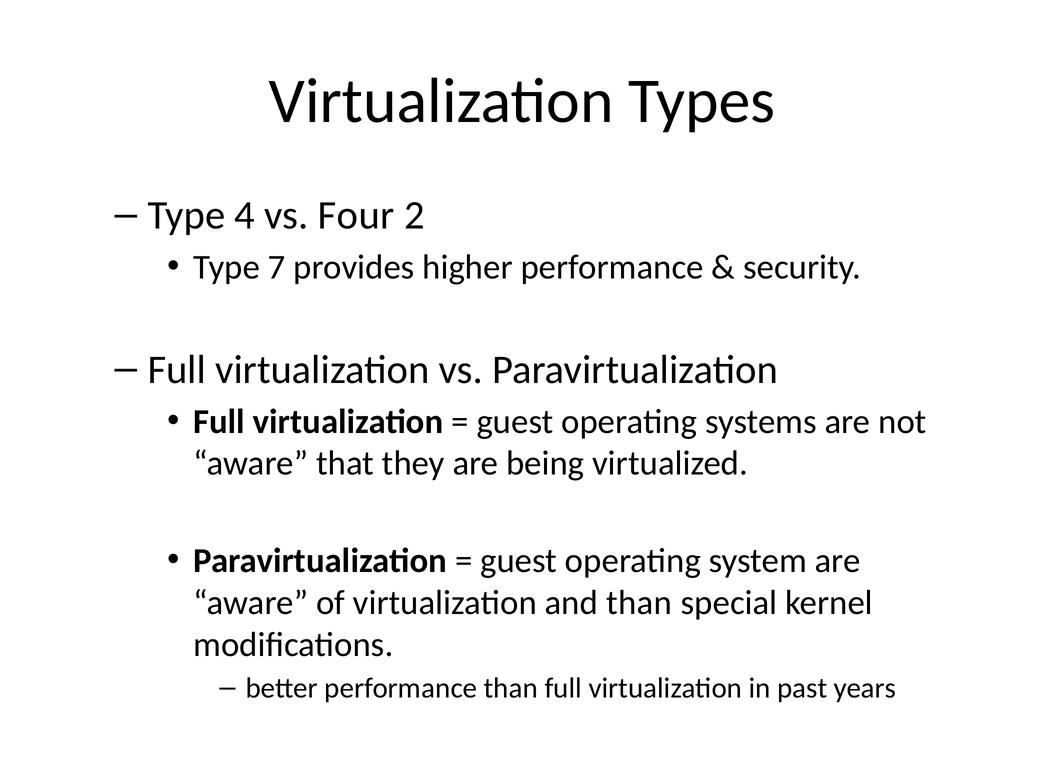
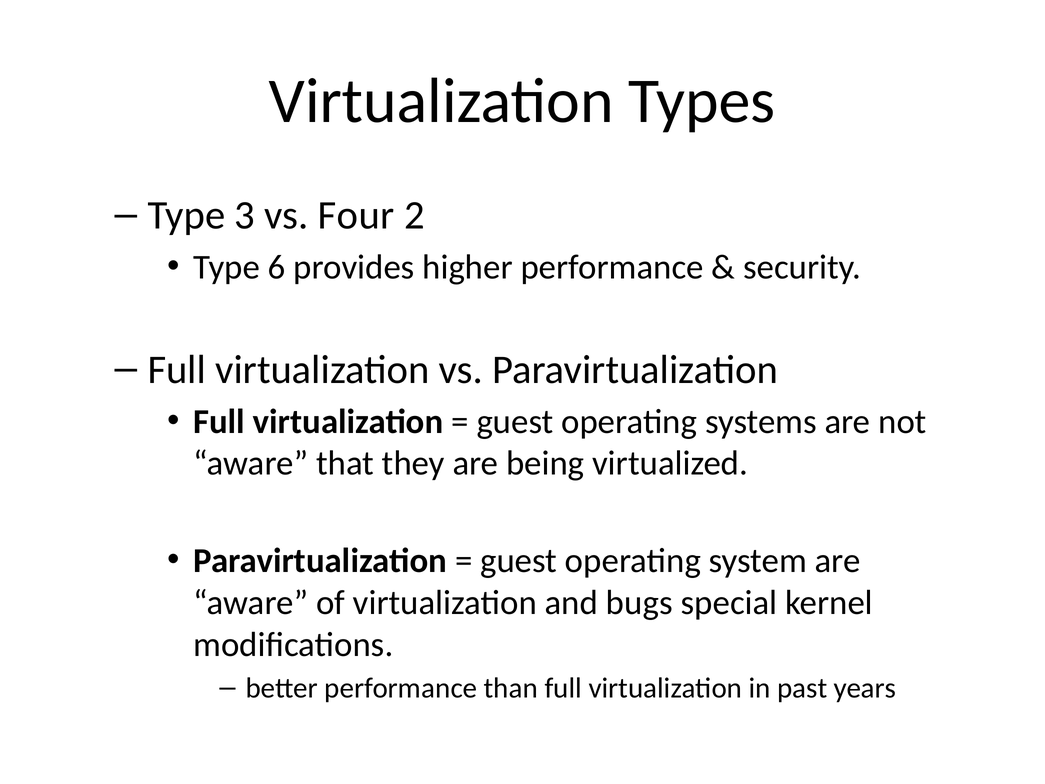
4: 4 -> 3 (245, 215)
7: 7 -> 6 (277, 267)
and than: than -> bugs (639, 603)
